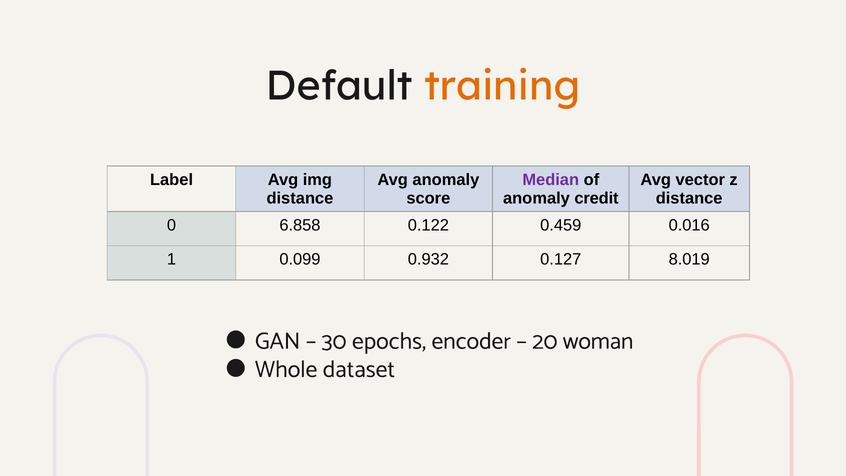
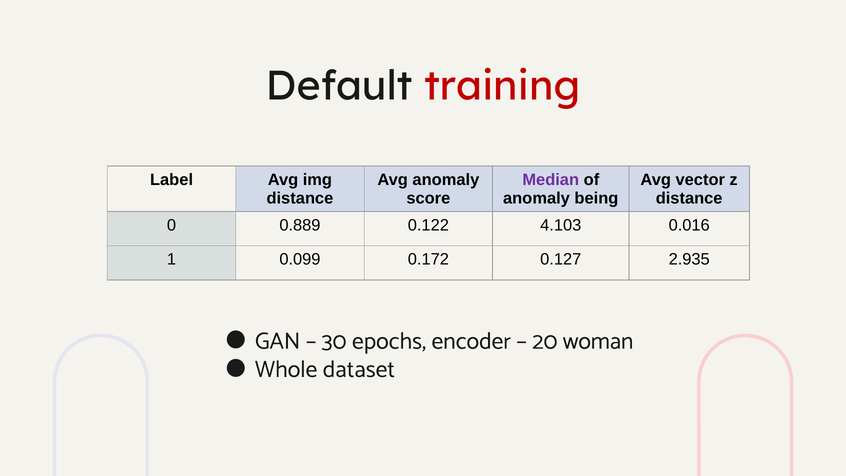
training colour: orange -> red (502, 86)
credit: credit -> being (596, 198)
6.858: 6.858 -> 0.889 (300, 225)
0.459: 0.459 -> 4.103 (561, 225)
0.932: 0.932 -> 0.172 (428, 259)
8.019: 8.019 -> 2.935 (689, 259)
